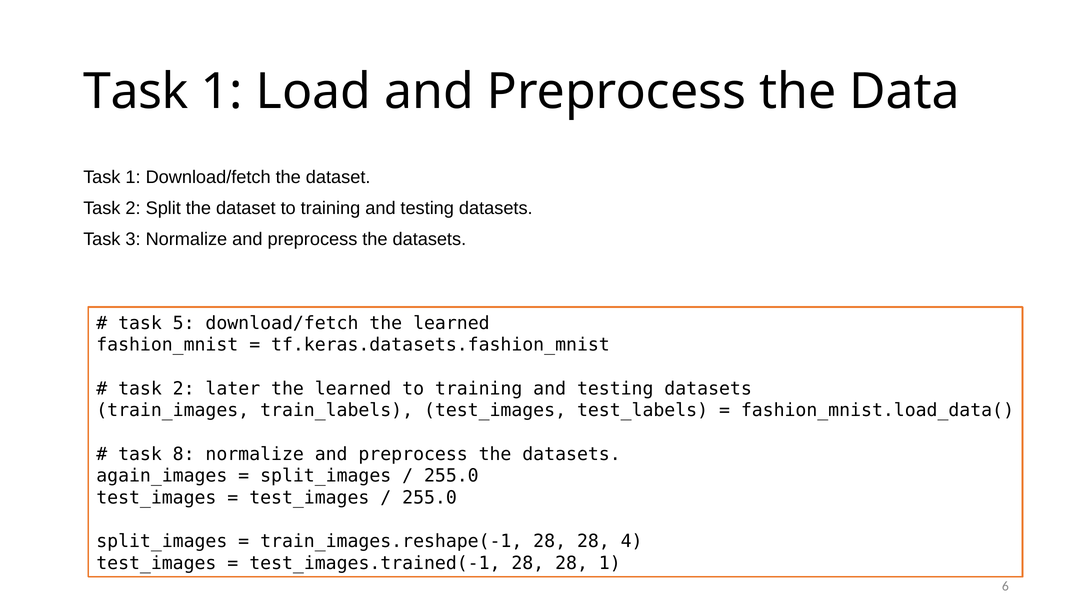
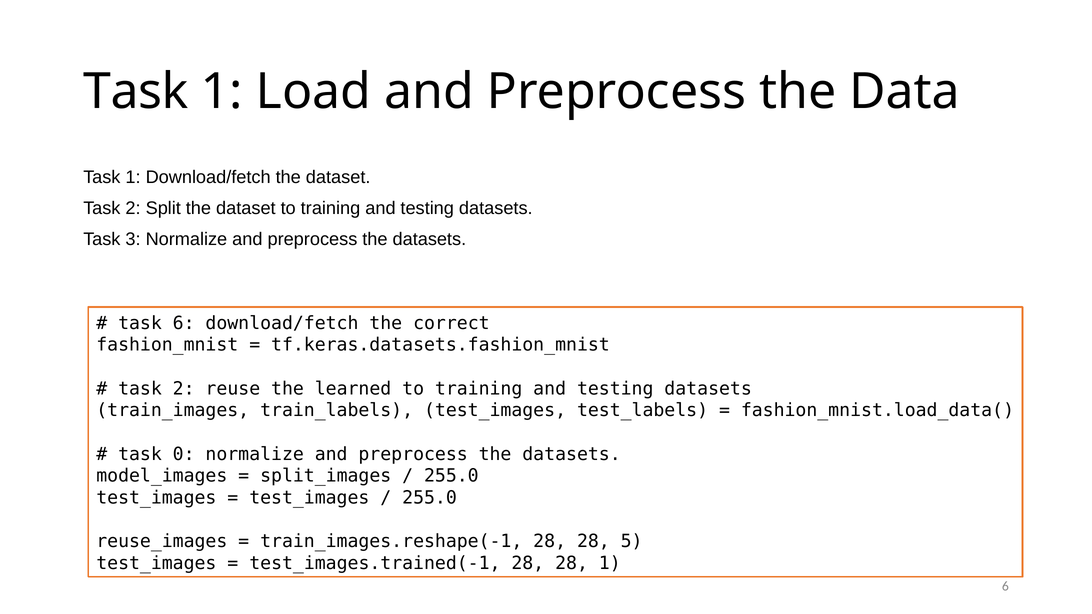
task 5: 5 -> 6 (184, 323)
download/fetch the learned: learned -> correct (451, 323)
later: later -> reuse (233, 389)
8: 8 -> 0 (184, 454)
again_images: again_images -> model_images (162, 476)
split_images: split_images -> reuse_images (162, 542)
4: 4 -> 5 (632, 542)
